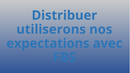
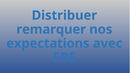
utiliserons: utiliserons -> remarquer (51, 29)
